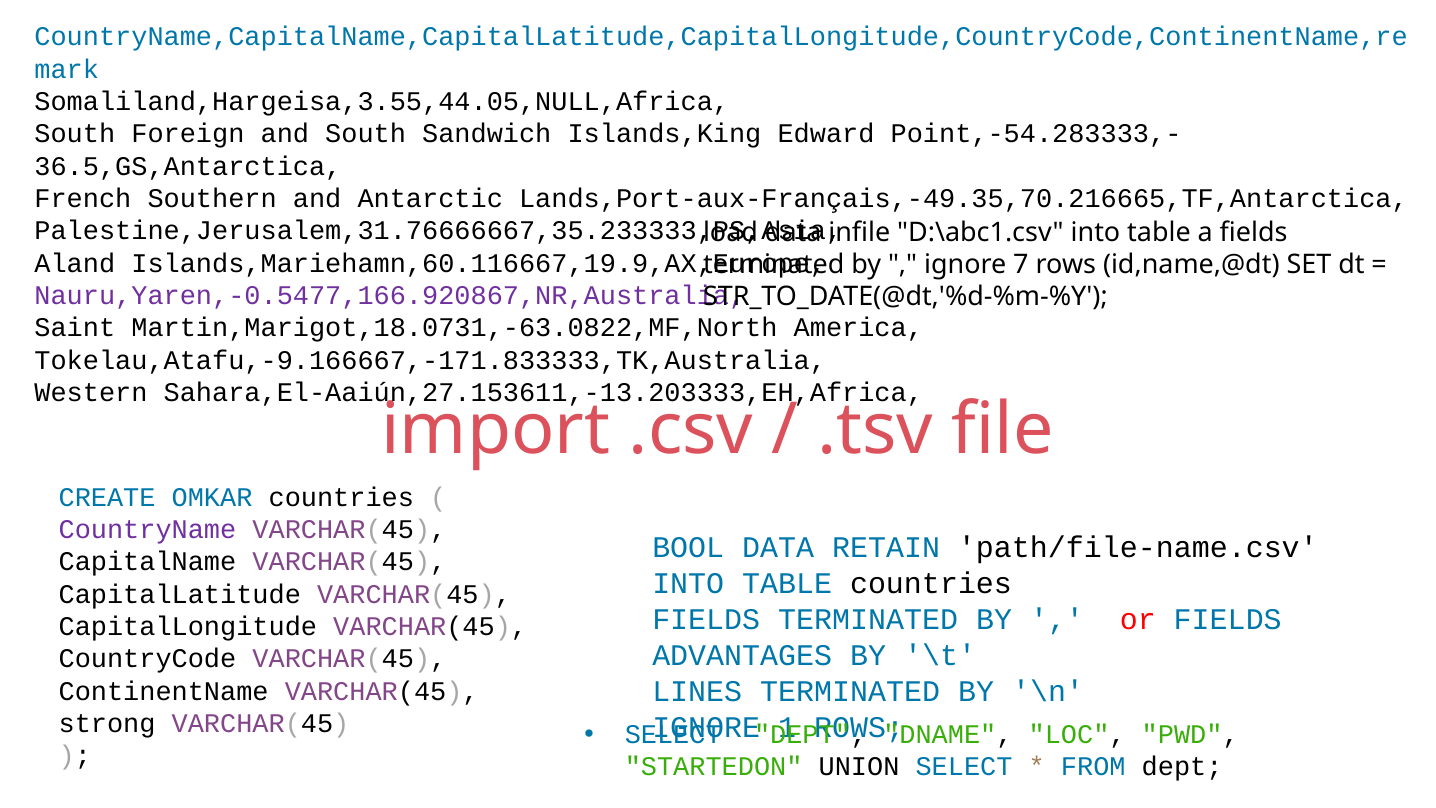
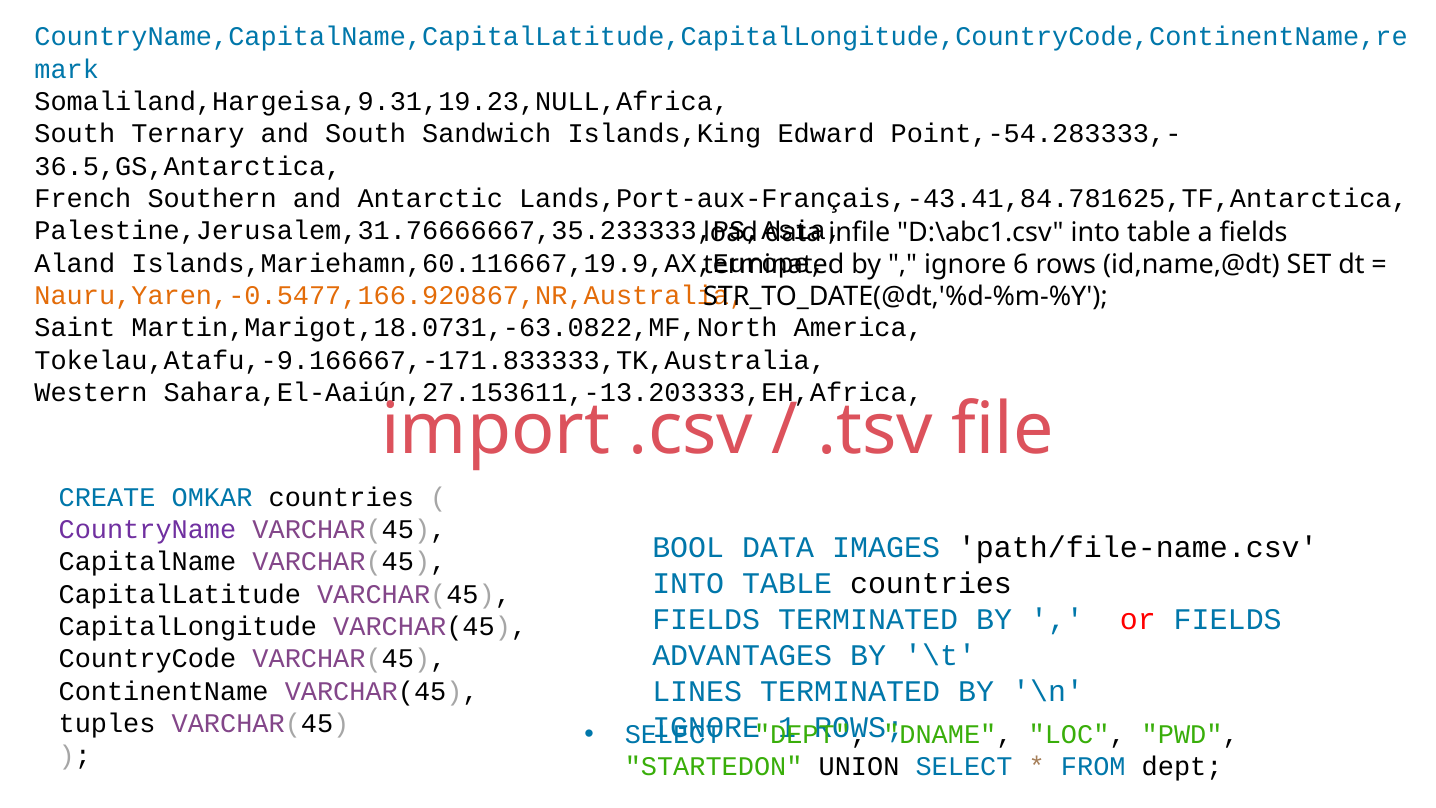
Somaliland,Hargeisa,3.55,44.05,NULL,Africa: Somaliland,Hargeisa,3.55,44.05,NULL,Africa -> Somaliland,Hargeisa,9.31,19.23,NULL,Africa (382, 102)
Foreign: Foreign -> Ternary (188, 134)
Lands,Port-aux-Français,-49.35,70.216665,TF,Antarctica: Lands,Port-aux-Français,-49.35,70.216665,TF,Antarctica -> Lands,Port-aux-Français,-43.41,84.781625,TF,Antarctica (963, 199)
7: 7 -> 6 (1021, 264)
Nauru,Yaren,-0.5477,166.920867,NR,Australia colour: purple -> orange (390, 296)
RETAIN: RETAIN -> IMAGES (886, 548)
strong: strong -> tuples (107, 723)
